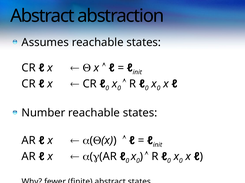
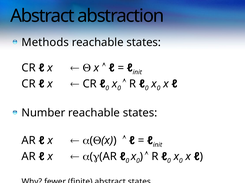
Assumes: Assumes -> Methods (45, 42)
